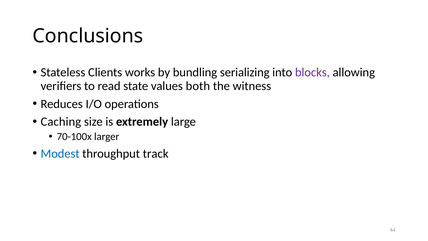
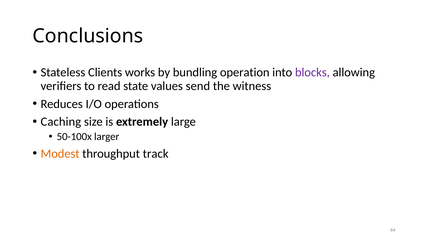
serializing: serializing -> operation (245, 72)
both: both -> send (198, 86)
70-100x: 70-100x -> 50-100x (74, 136)
Modest colour: blue -> orange (60, 153)
